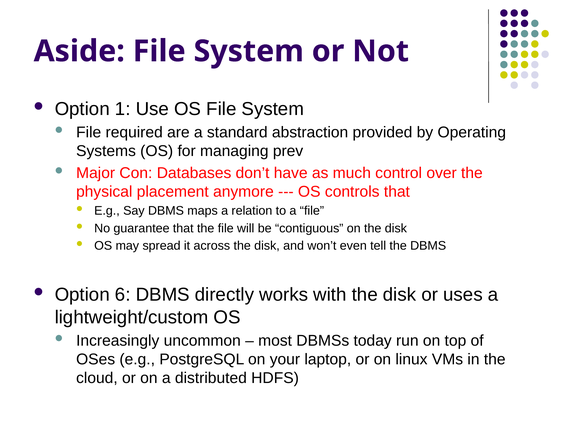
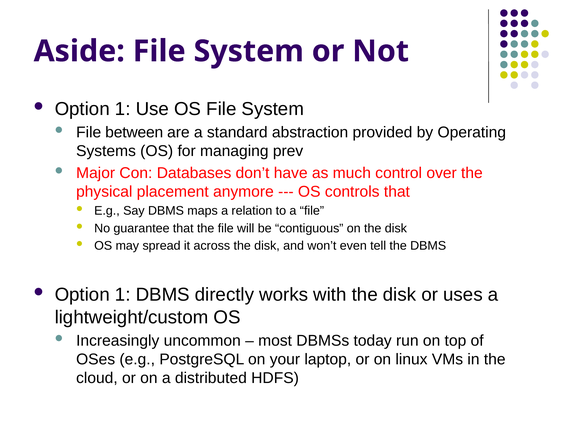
required: required -> between (134, 132)
6: 6 -> 1 (123, 295)
